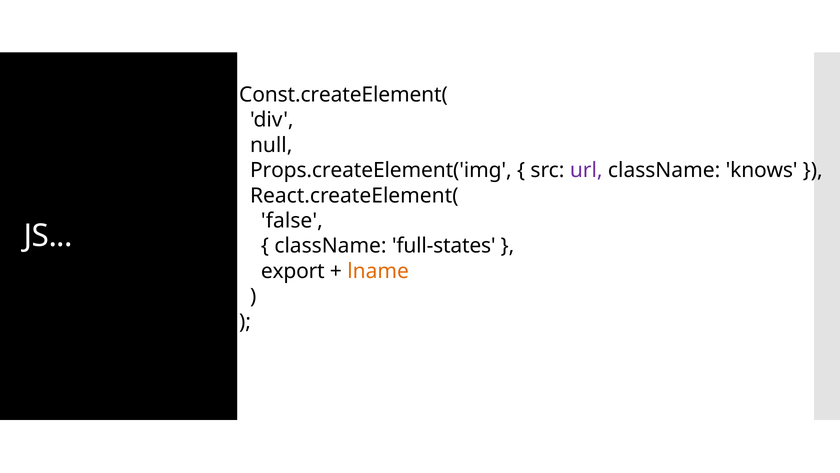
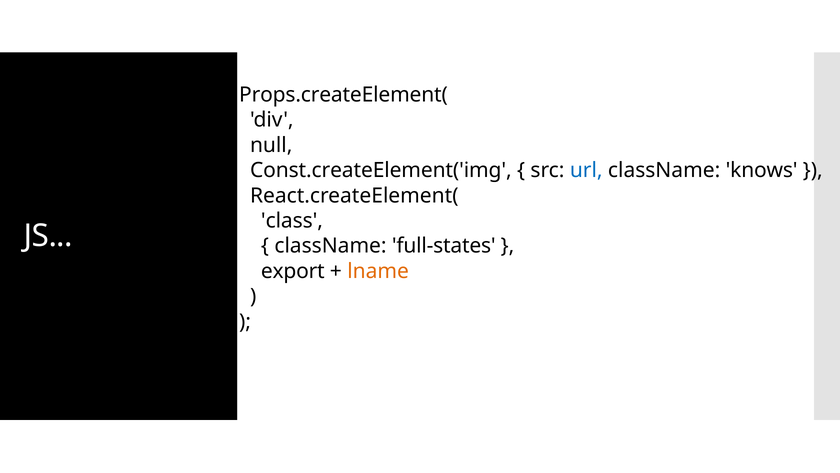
Const.createElement(: Const.createElement( -> Props.createElement( (343, 95)
Props.createElement('img: Props.createElement('img -> Const.createElement('img (381, 170)
url colour: purple -> blue (586, 170)
false: false -> class (292, 221)
